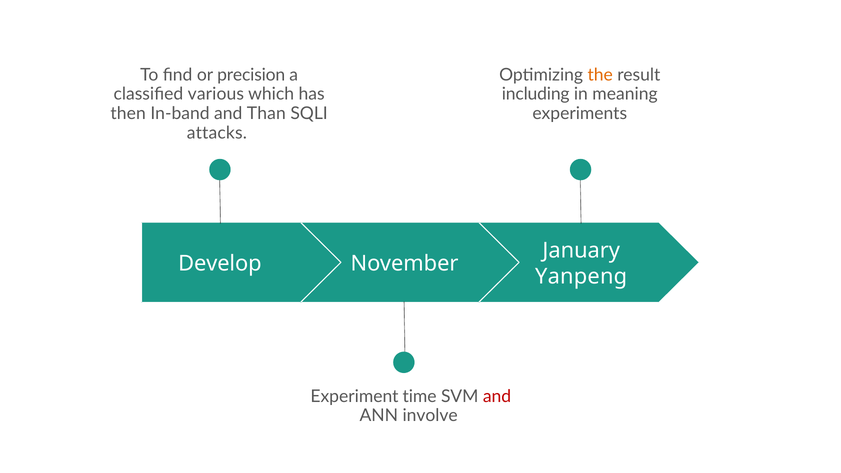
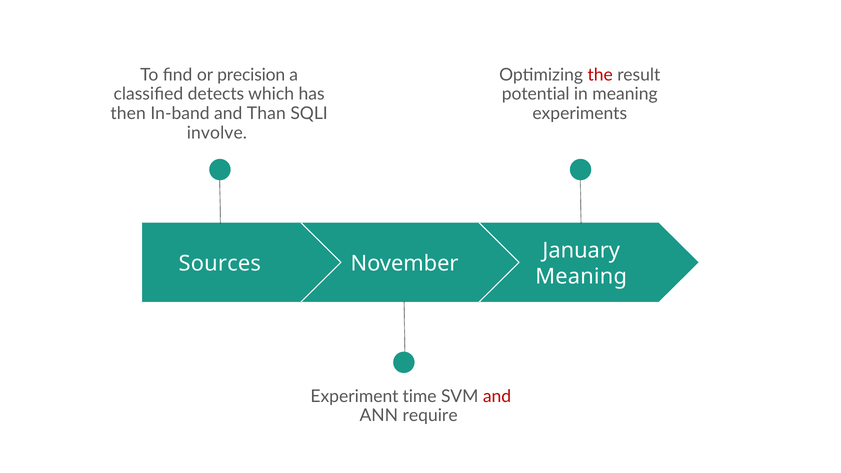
the colour: orange -> red (600, 75)
various: various -> detects (216, 94)
including: including -> potential (536, 94)
attacks: attacks -> involve (217, 133)
Develop: Develop -> Sources (220, 264)
Yanpeng: Yanpeng -> Meaning (581, 277)
involve: involve -> require (430, 416)
